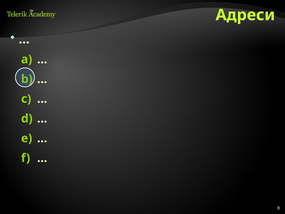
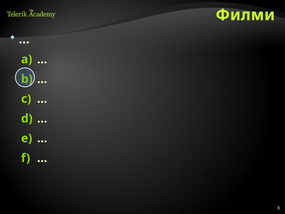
Адреси: Адреси -> Филми (245, 15)
